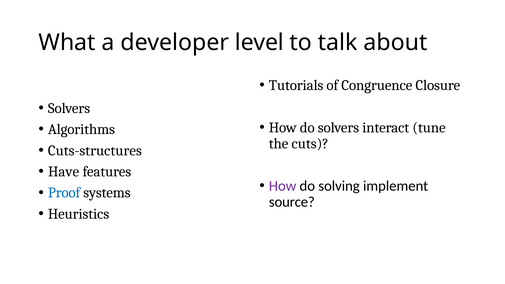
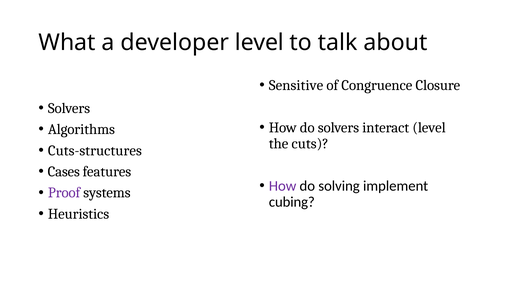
Tutorials: Tutorials -> Sensitive (296, 85)
interact tune: tune -> level (429, 128)
Have: Have -> Cases (64, 172)
Proof colour: blue -> purple (64, 193)
source: source -> cubing (292, 202)
